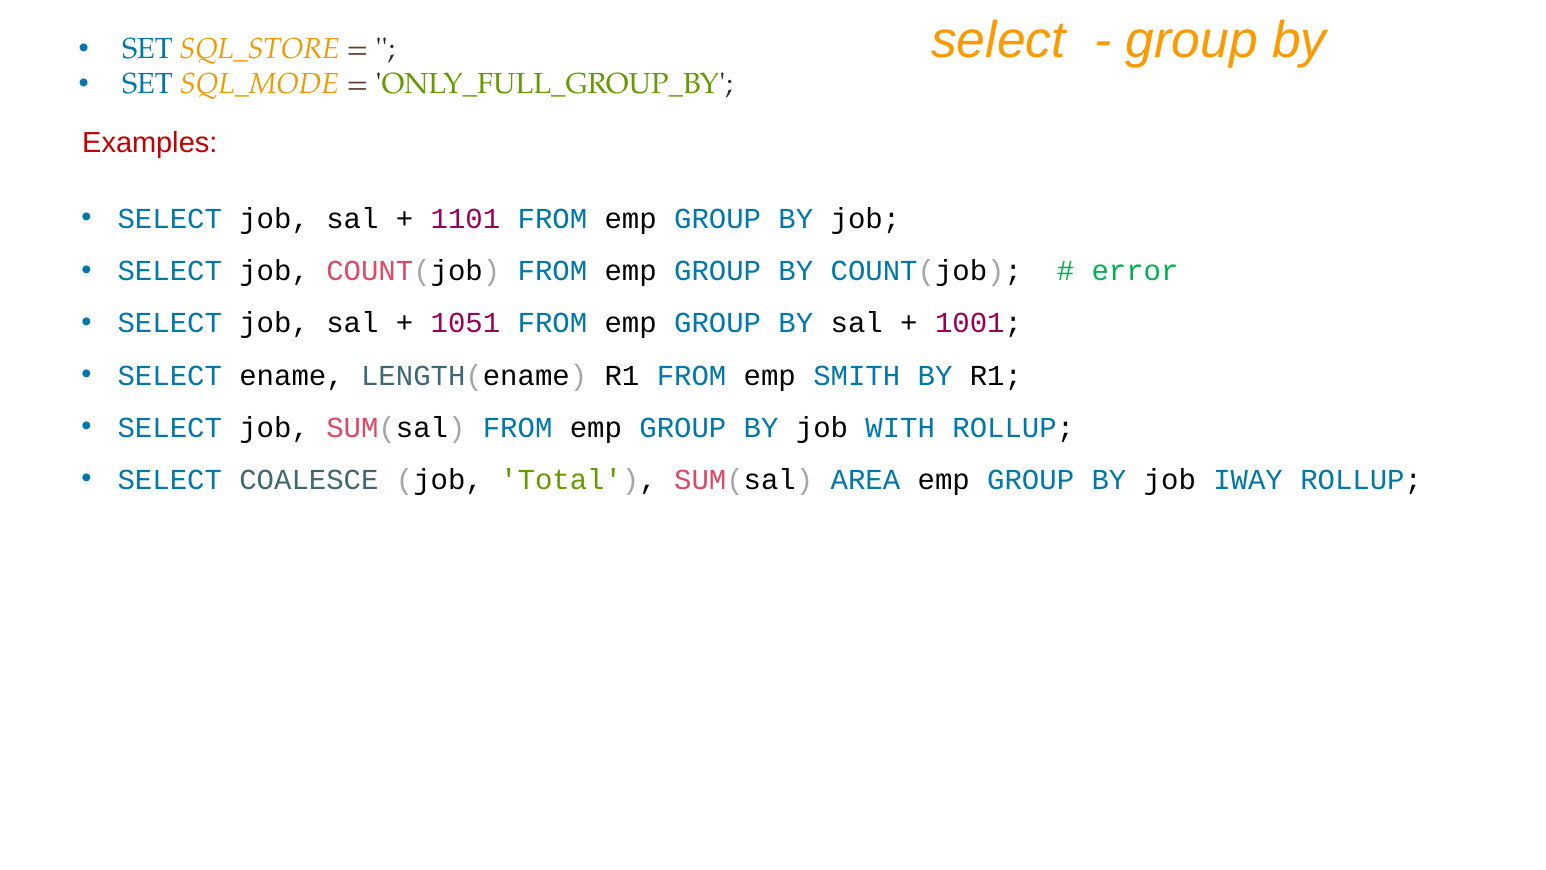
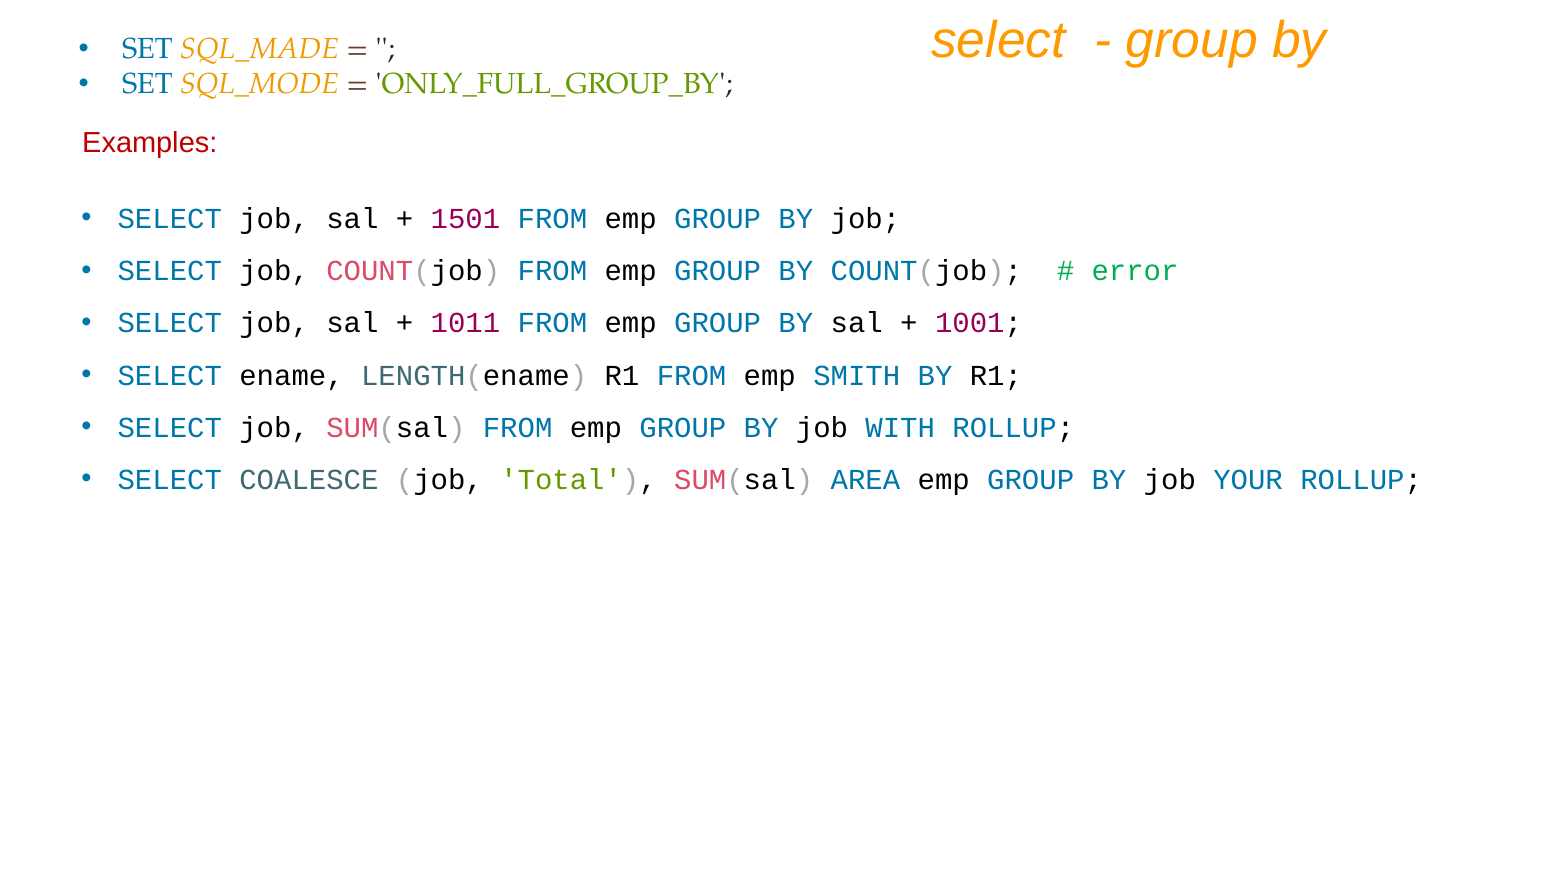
SQL_STORE: SQL_STORE -> SQL_MADE (259, 49)
1101: 1101 -> 1501 (465, 219)
1051: 1051 -> 1011 (465, 323)
IWAY: IWAY -> YOUR (1248, 480)
